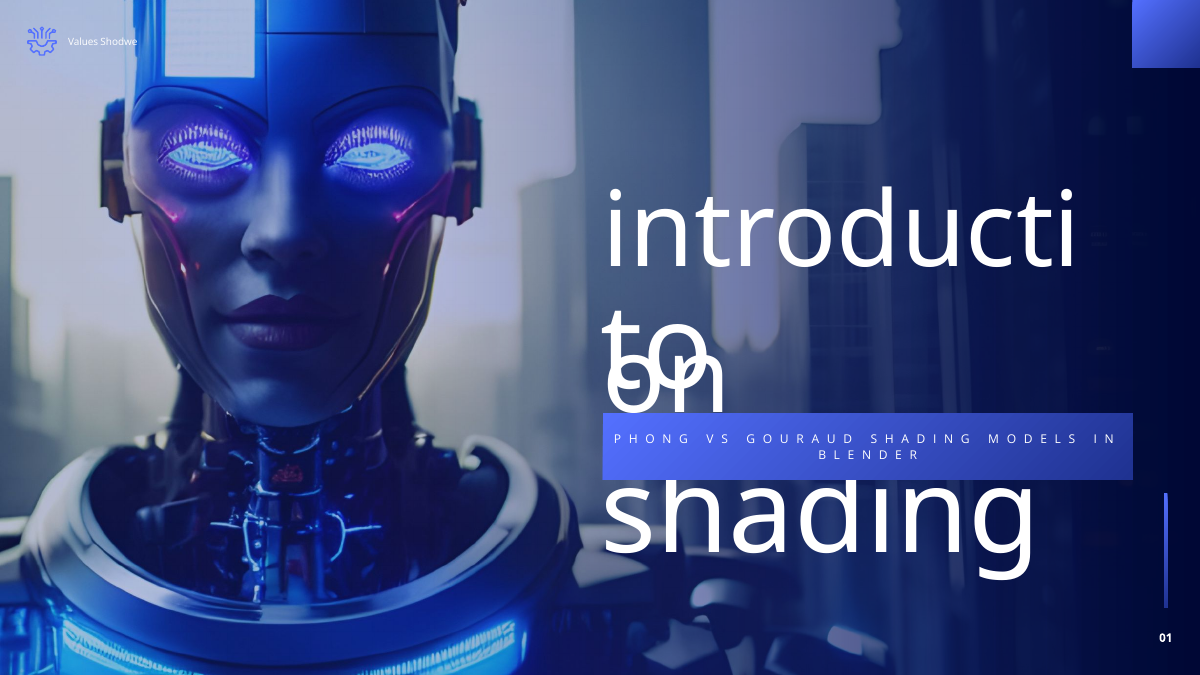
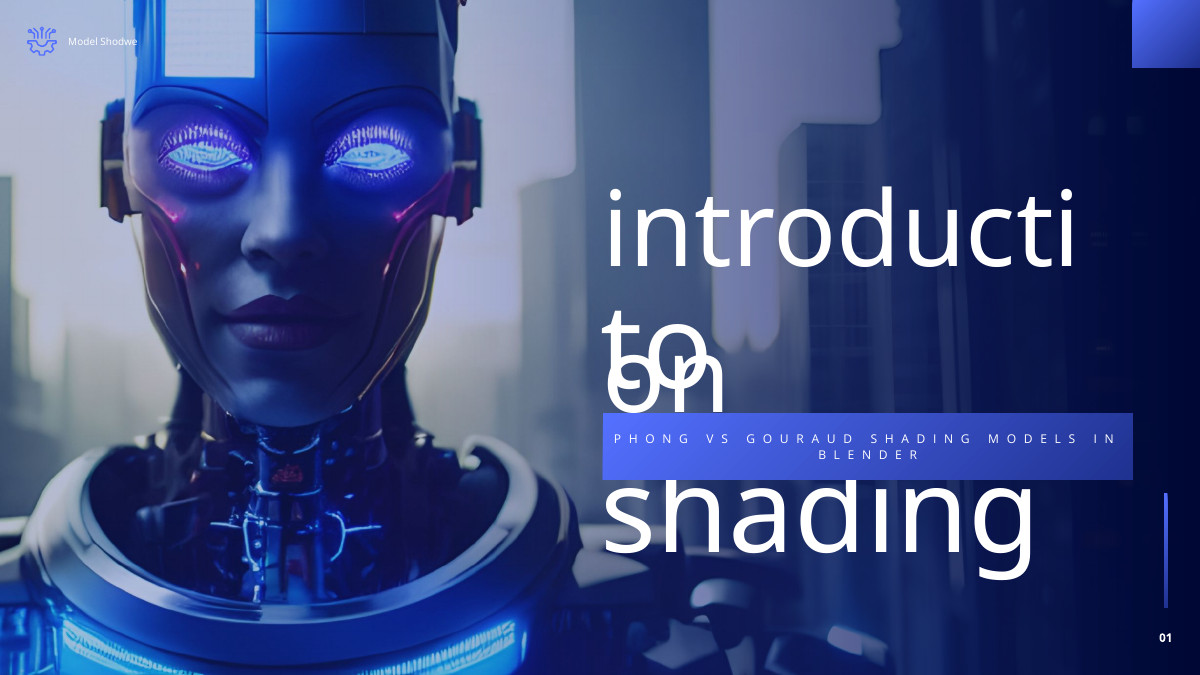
Values: Values -> Model (83, 43)
